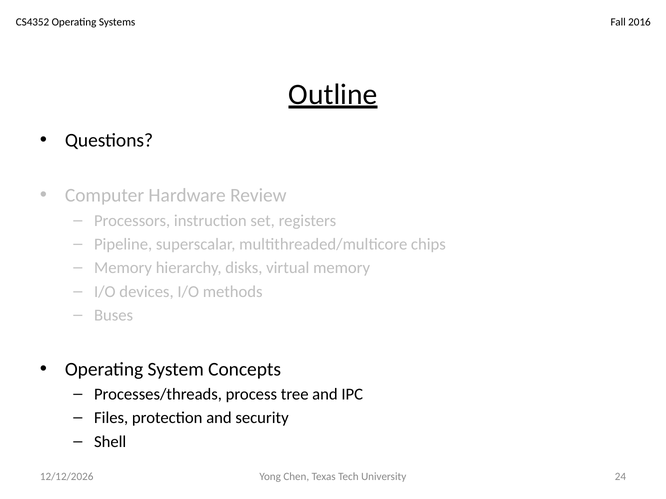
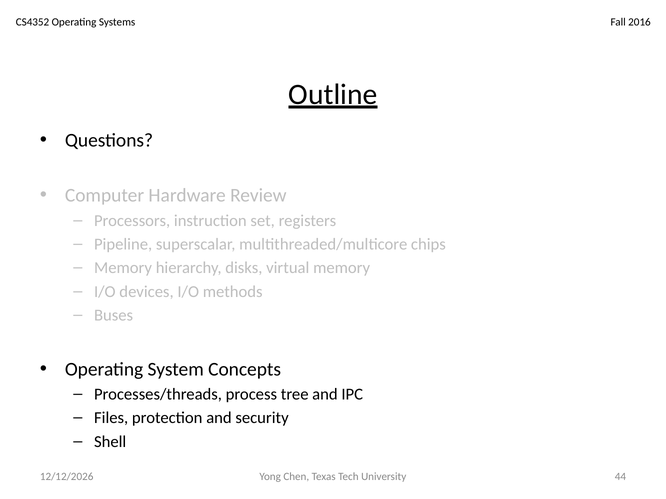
24: 24 -> 44 (620, 477)
